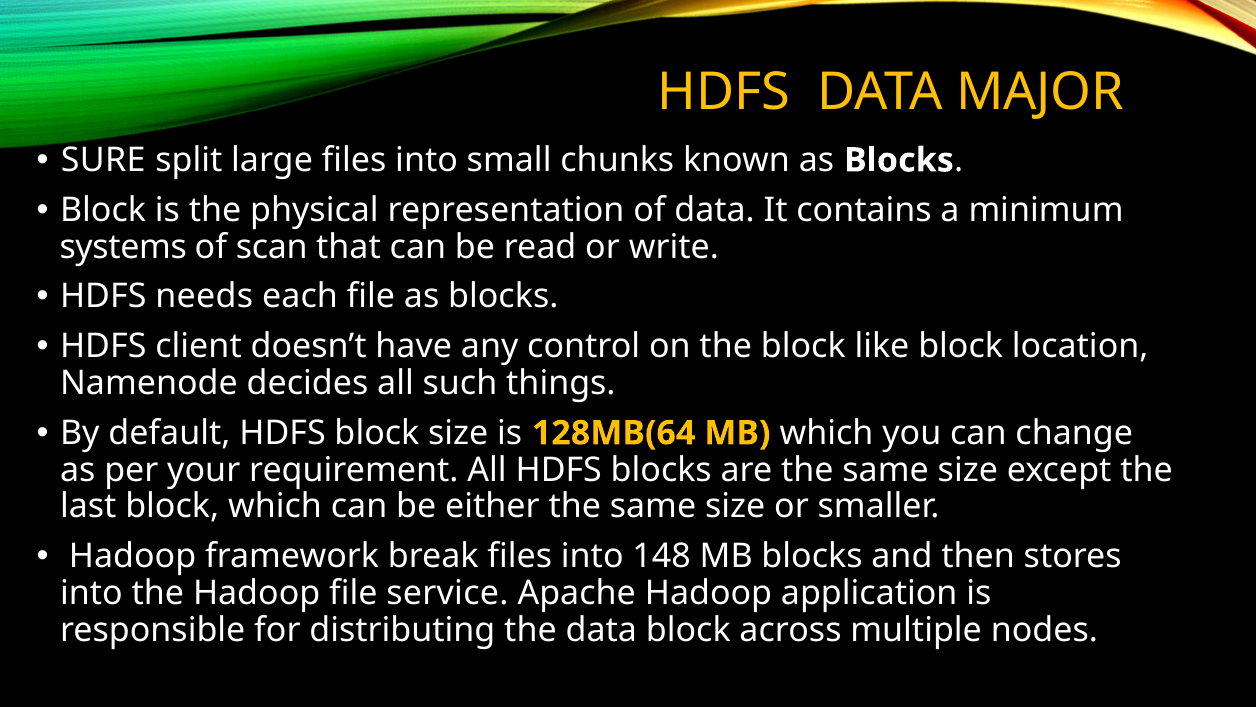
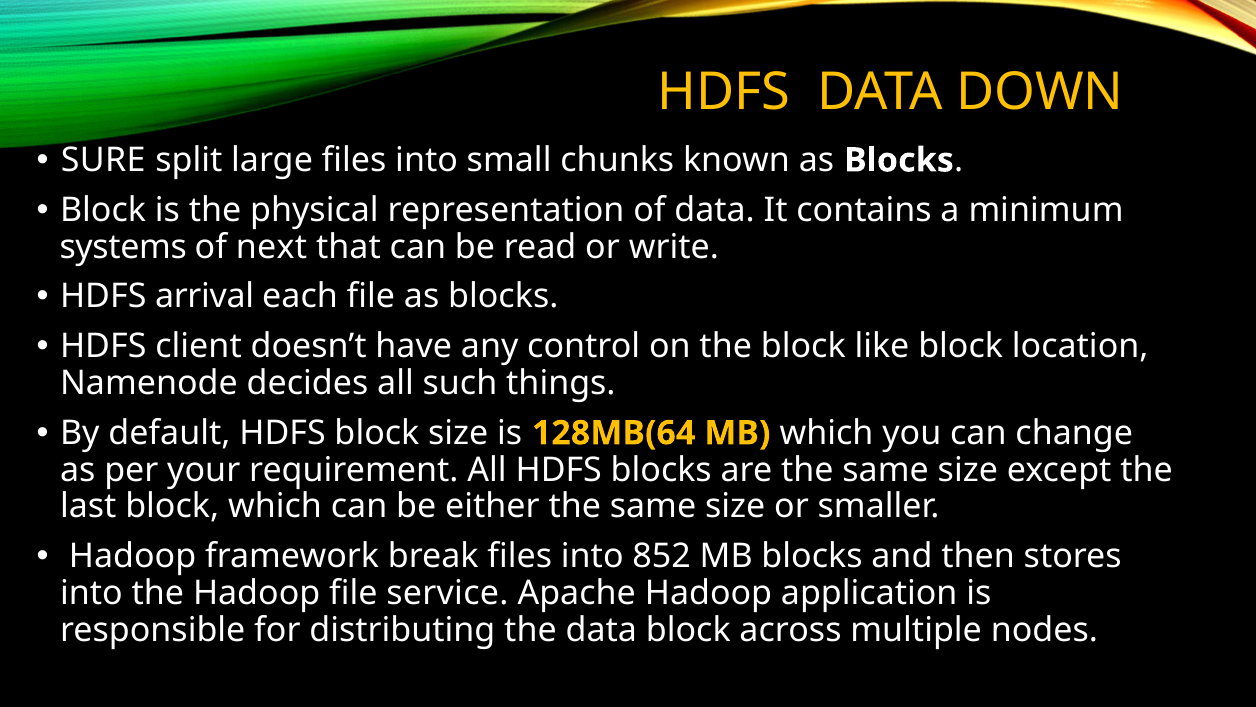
MAJOR: MAJOR -> DOWN (1040, 92)
scan: scan -> next (271, 247)
needs: needs -> arrival (205, 296)
148: 148 -> 852 (662, 556)
